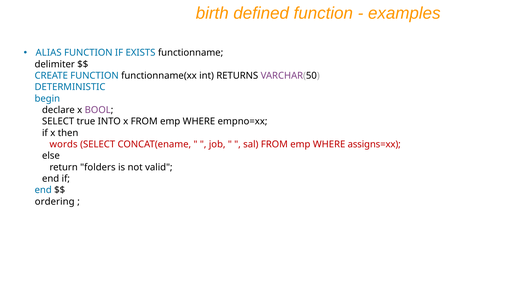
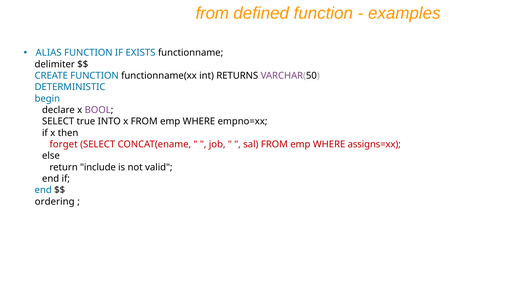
birth: birth -> from (212, 13)
words: words -> forget (64, 144)
folders: folders -> include (98, 167)
